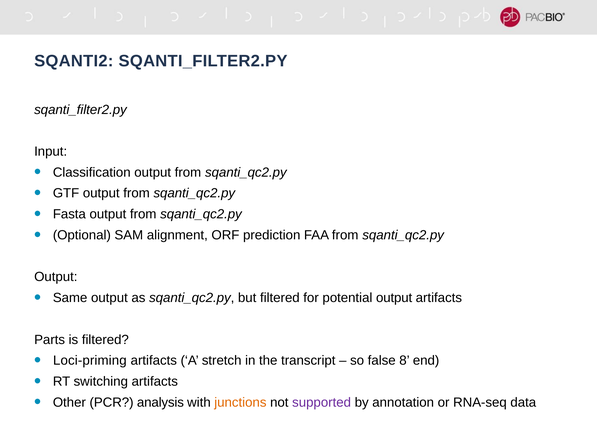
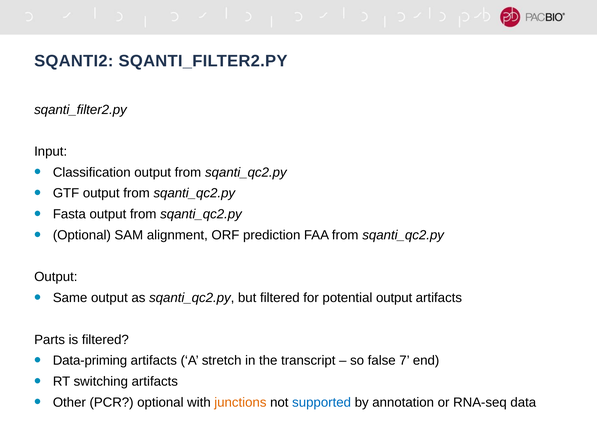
Loci-priming: Loci-priming -> Data-priming (90, 360)
8: 8 -> 7 (404, 360)
PCR analysis: analysis -> optional (160, 402)
supported colour: purple -> blue (322, 402)
